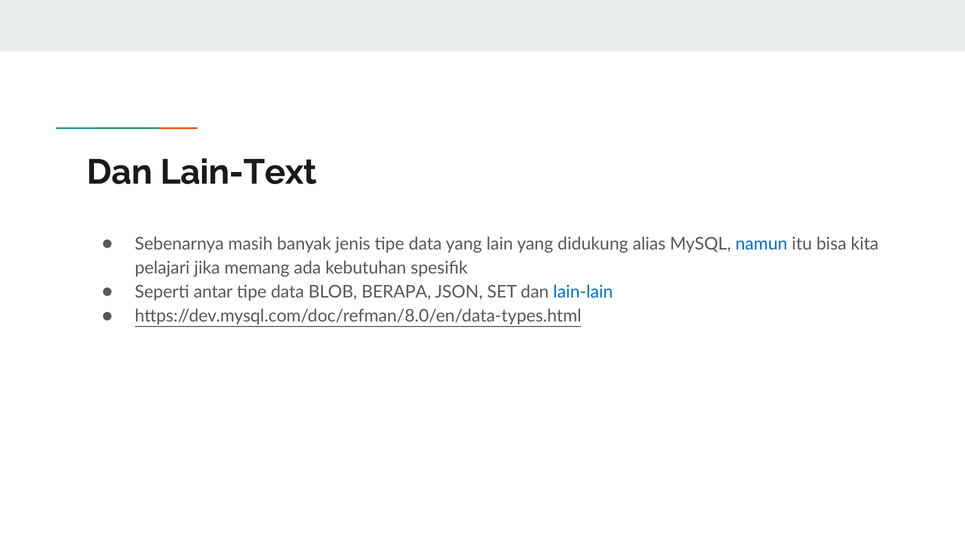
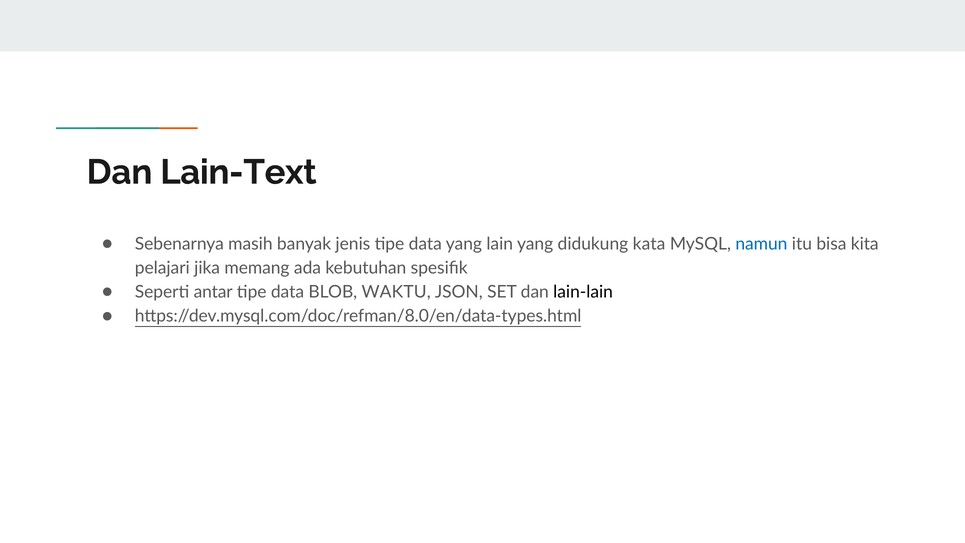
alias: alias -> kata (649, 244)
BERAPA: BERAPA -> WAKTU (396, 292)
lain-lain colour: blue -> black (583, 292)
